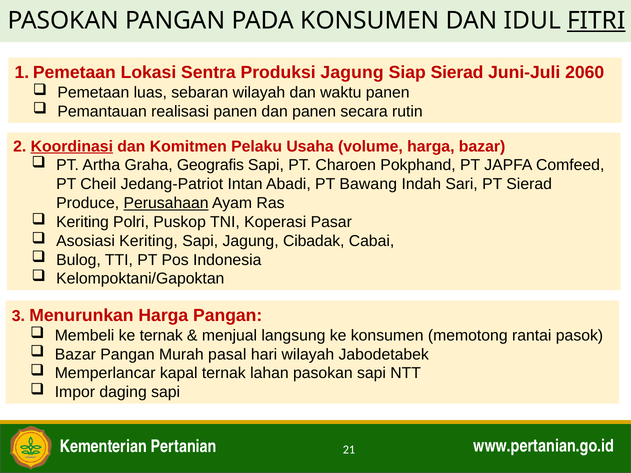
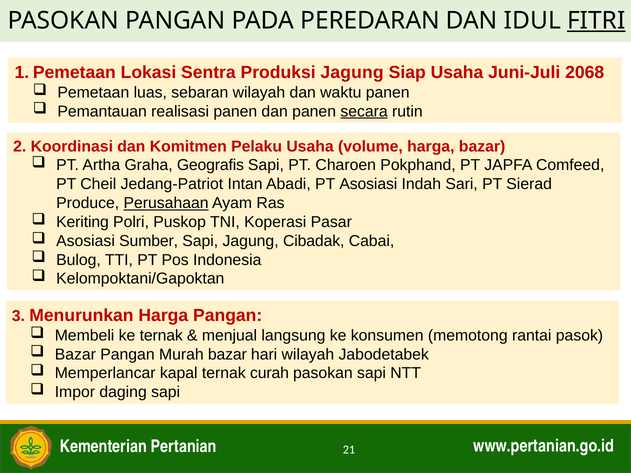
PADA KONSUMEN: KONSUMEN -> PEREDARAN (370, 21)
Siap Sierad: Sierad -> Usaha (457, 73)
2060: 2060 -> 2068 (585, 73)
secara underline: none -> present (364, 111)
Koordinasi underline: present -> none (72, 146)
PT Bawang: Bawang -> Asosiasi (368, 184)
Asosiasi Keriting: Keriting -> Sumber (149, 241)
Murah pasal: pasal -> bazar (227, 354)
lahan: lahan -> curah (269, 373)
